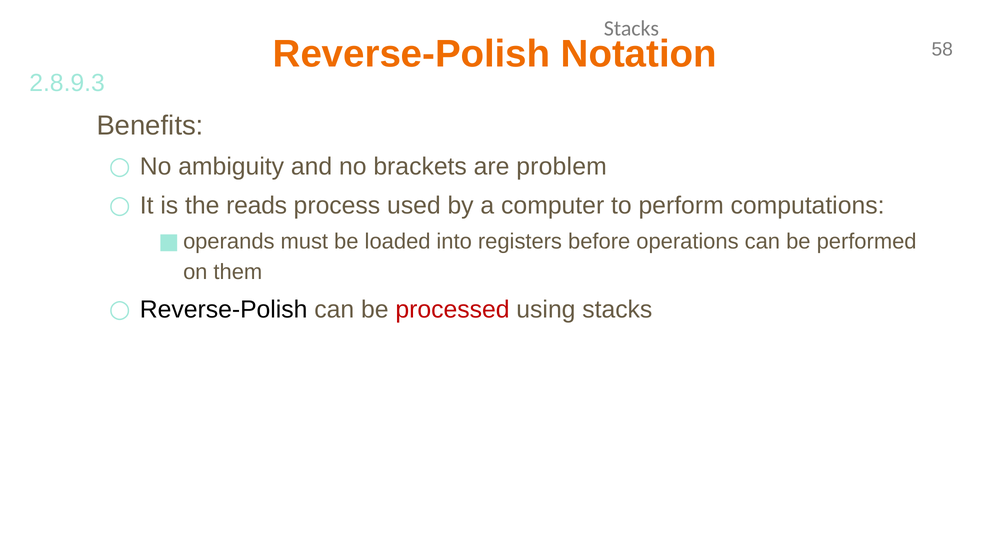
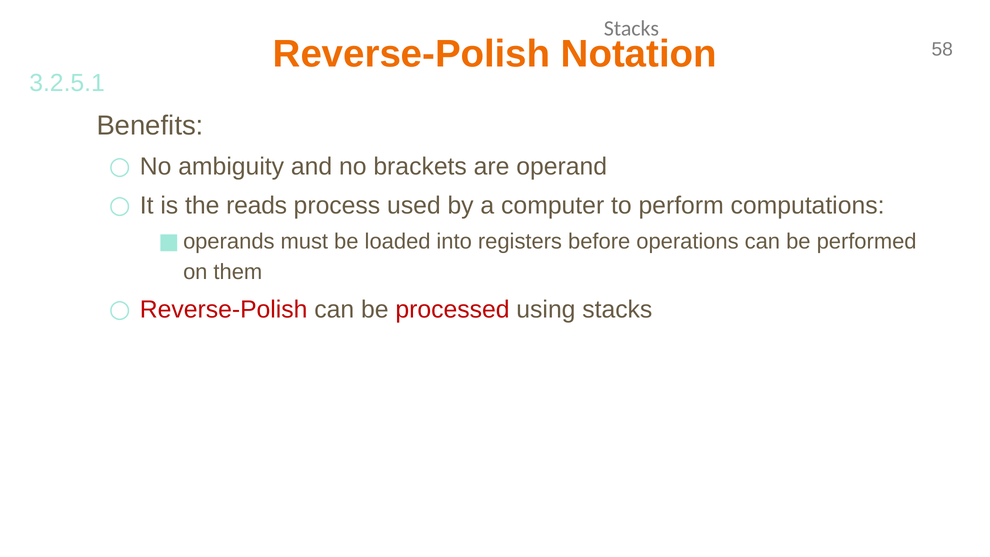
2.8.9.3: 2.8.9.3 -> 3.2.5.1 (67, 83)
problem: problem -> operand (562, 166)
Reverse-Polish colour: black -> red (224, 310)
